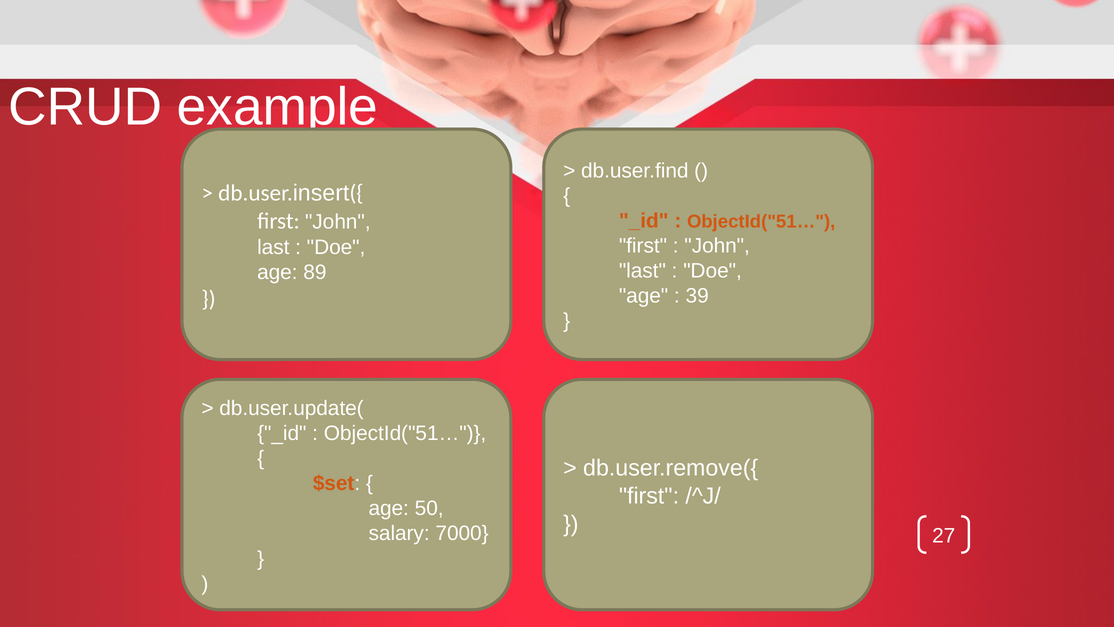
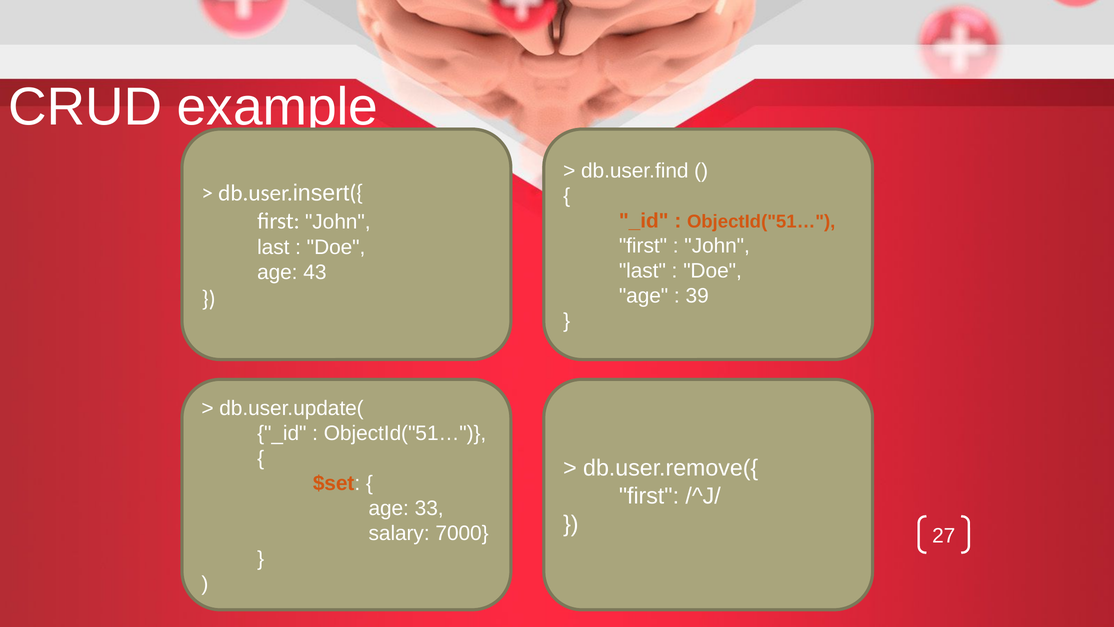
89: 89 -> 43 (315, 272)
50: 50 -> 33 (429, 508)
